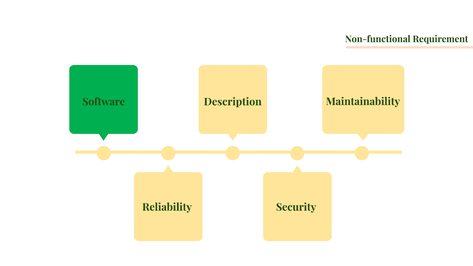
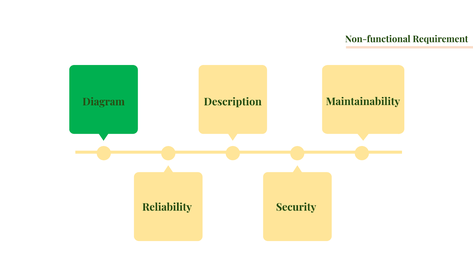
Software: Software -> Diagram (104, 102)
